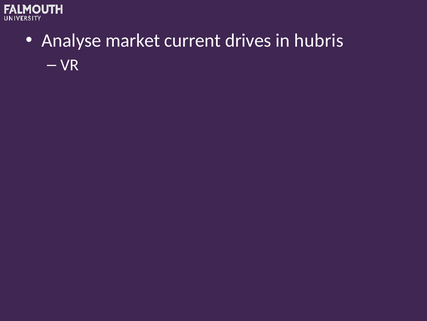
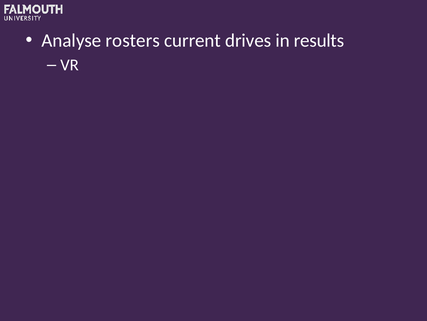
market: market -> rosters (133, 40)
hubris: hubris -> results (319, 40)
